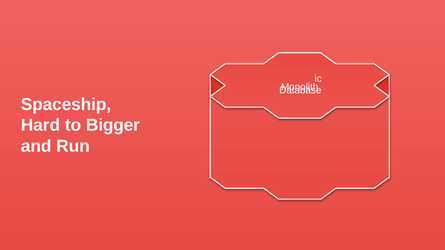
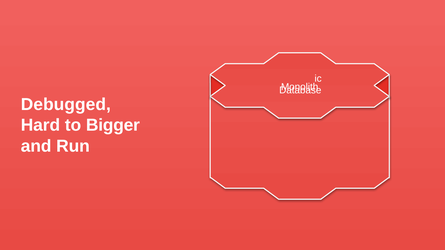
Spaceship: Spaceship -> Debugged (66, 105)
